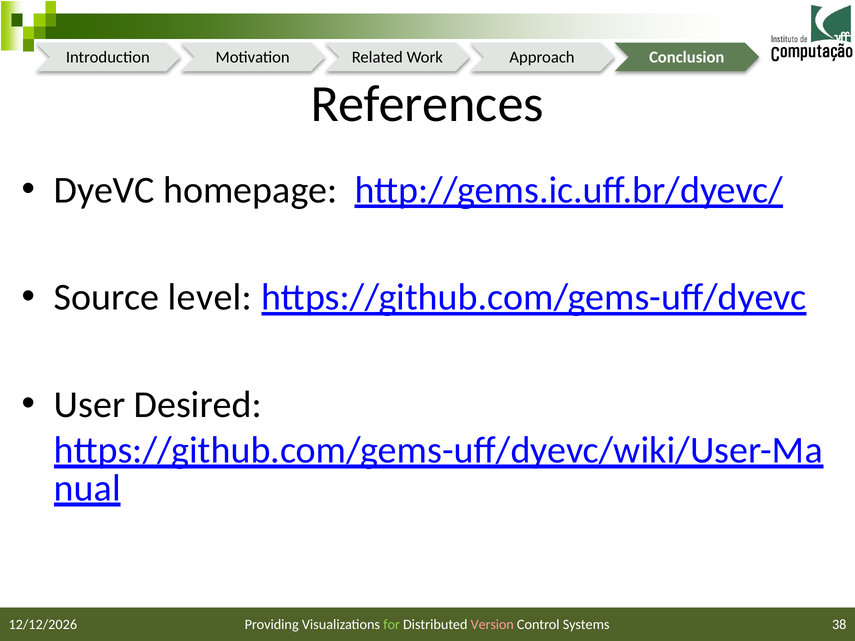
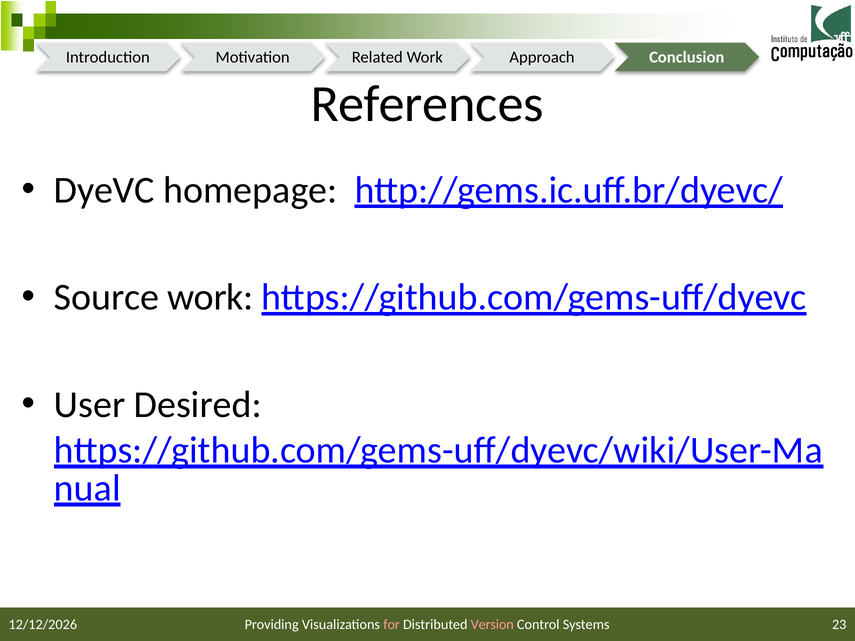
Source level: level -> work (210, 297)
for colour: light green -> pink (392, 625)
38: 38 -> 23 (839, 625)
